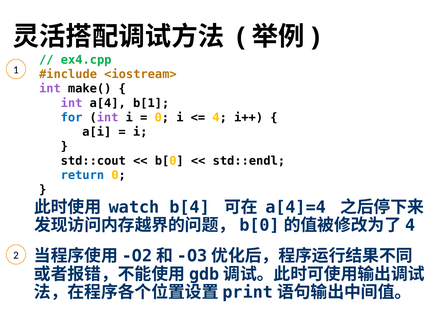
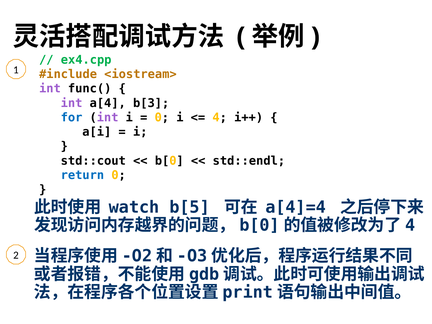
make(: make( -> func( (90, 89)
b[1: b[1 -> b[3 (151, 103)
b[4: b[4 -> b[5 (190, 207)
